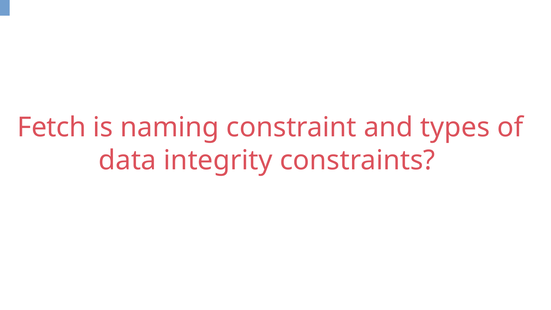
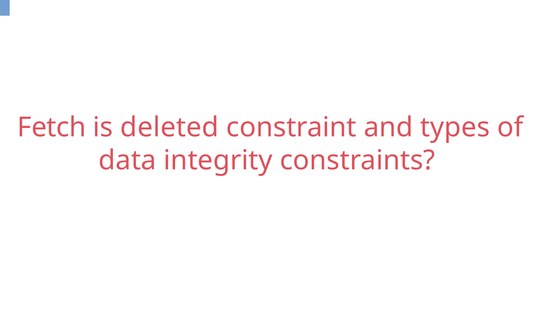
naming: naming -> deleted (170, 127)
